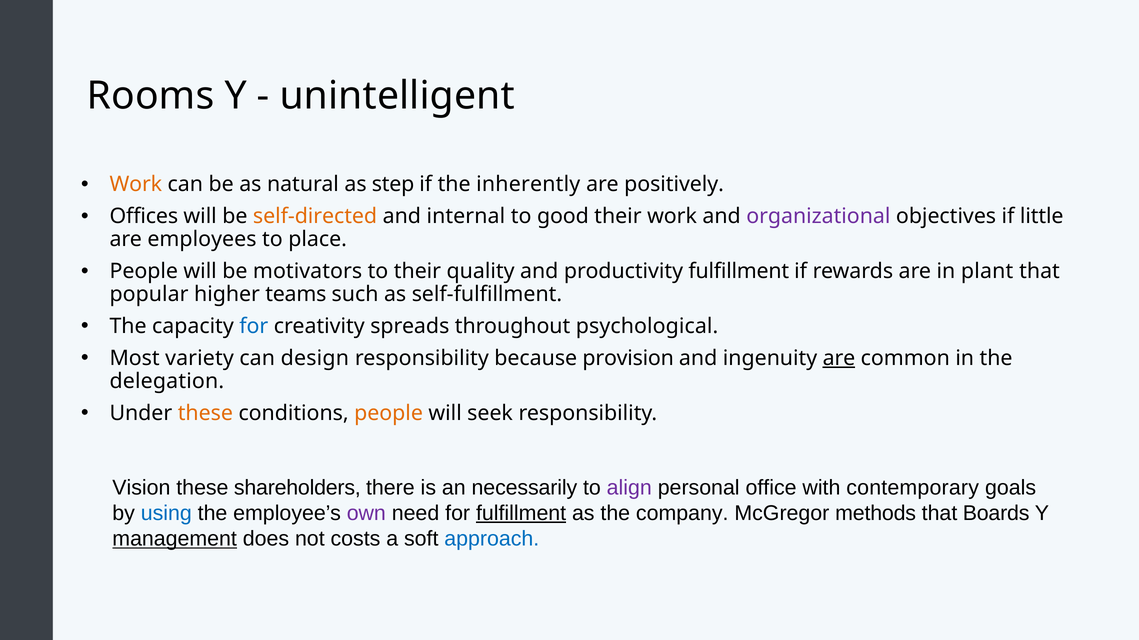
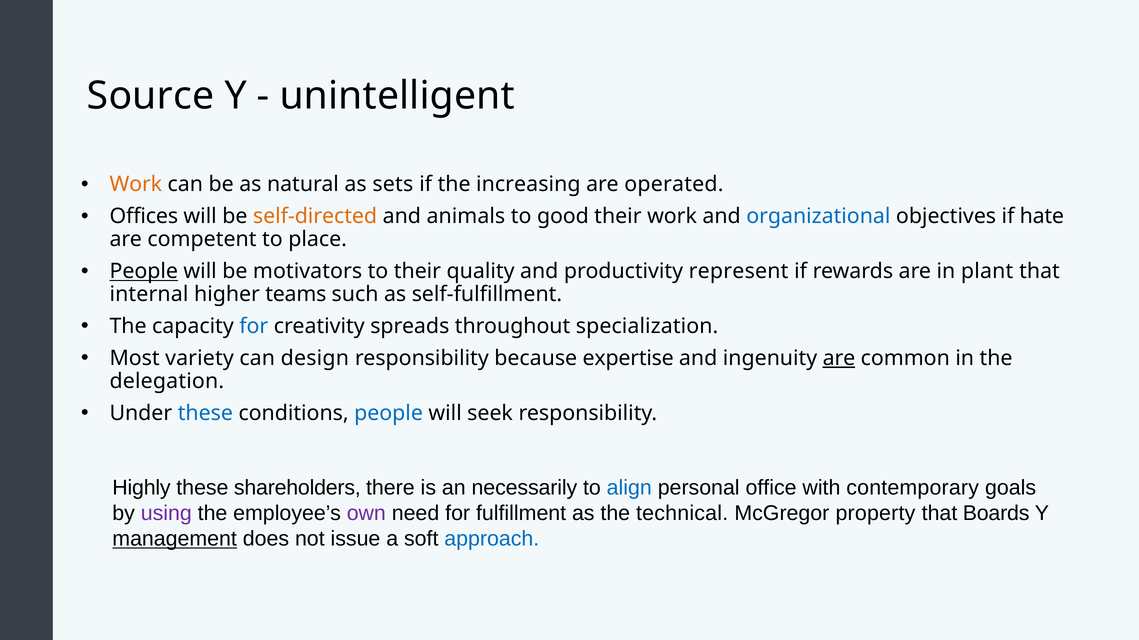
Rooms: Rooms -> Source (151, 96)
step: step -> sets (393, 185)
inherently: inherently -> increasing (528, 185)
positively: positively -> operated (674, 185)
internal: internal -> animals (466, 217)
organizational colour: purple -> blue (818, 217)
little: little -> hate (1042, 217)
employees: employees -> competent (202, 240)
People underline: none -> present (144, 272)
productivity fulfillment: fulfillment -> represent (739, 272)
popular: popular -> internal (149, 295)
psychological: psychological -> specialization (647, 327)
provision: provision -> expertise (628, 359)
these colour: orange -> blue (205, 414)
people colour: orange -> blue (389, 414)
Vision: Vision -> Highly (142, 488)
align colour: purple -> blue (629, 488)
using colour: blue -> purple (166, 514)
fulfillment underline: present -> none (521, 514)
company: company -> technical (682, 514)
methods: methods -> property (875, 514)
costs: costs -> issue (355, 539)
